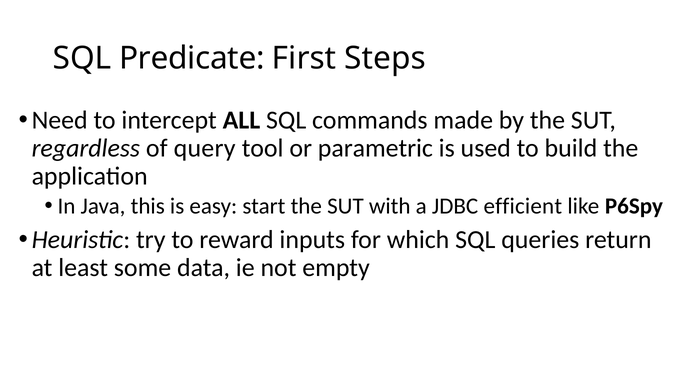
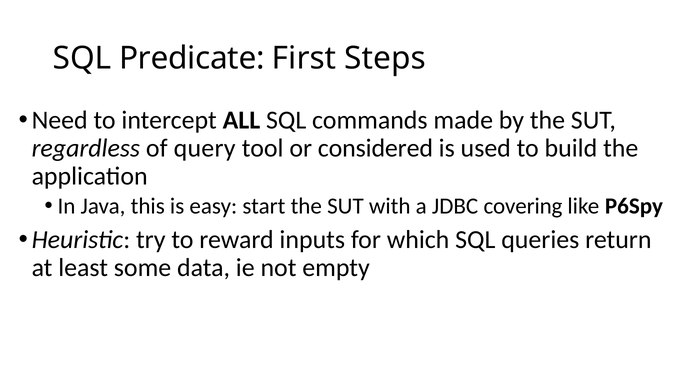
parametric: parametric -> considered (375, 148)
efficient: efficient -> covering (523, 206)
